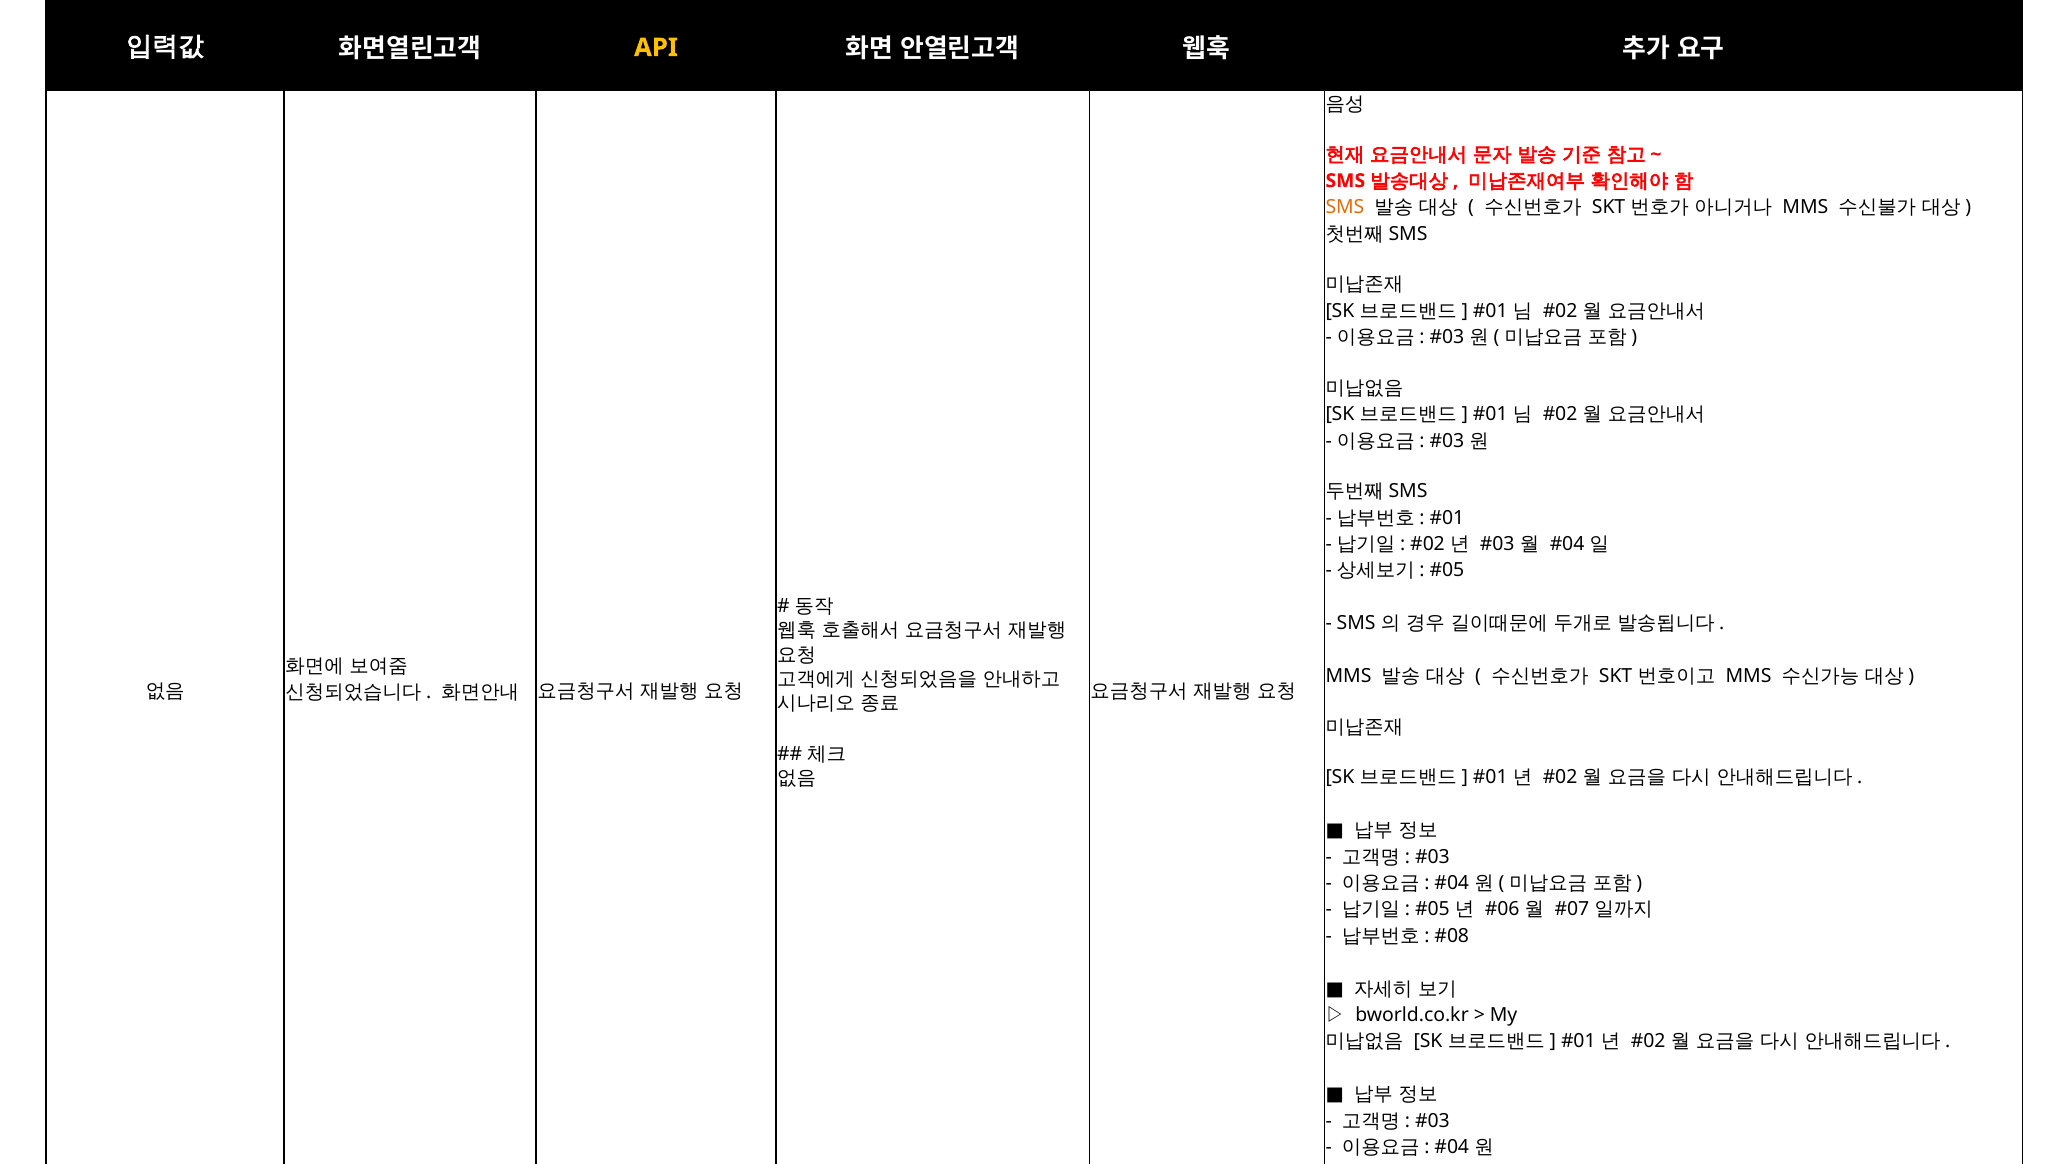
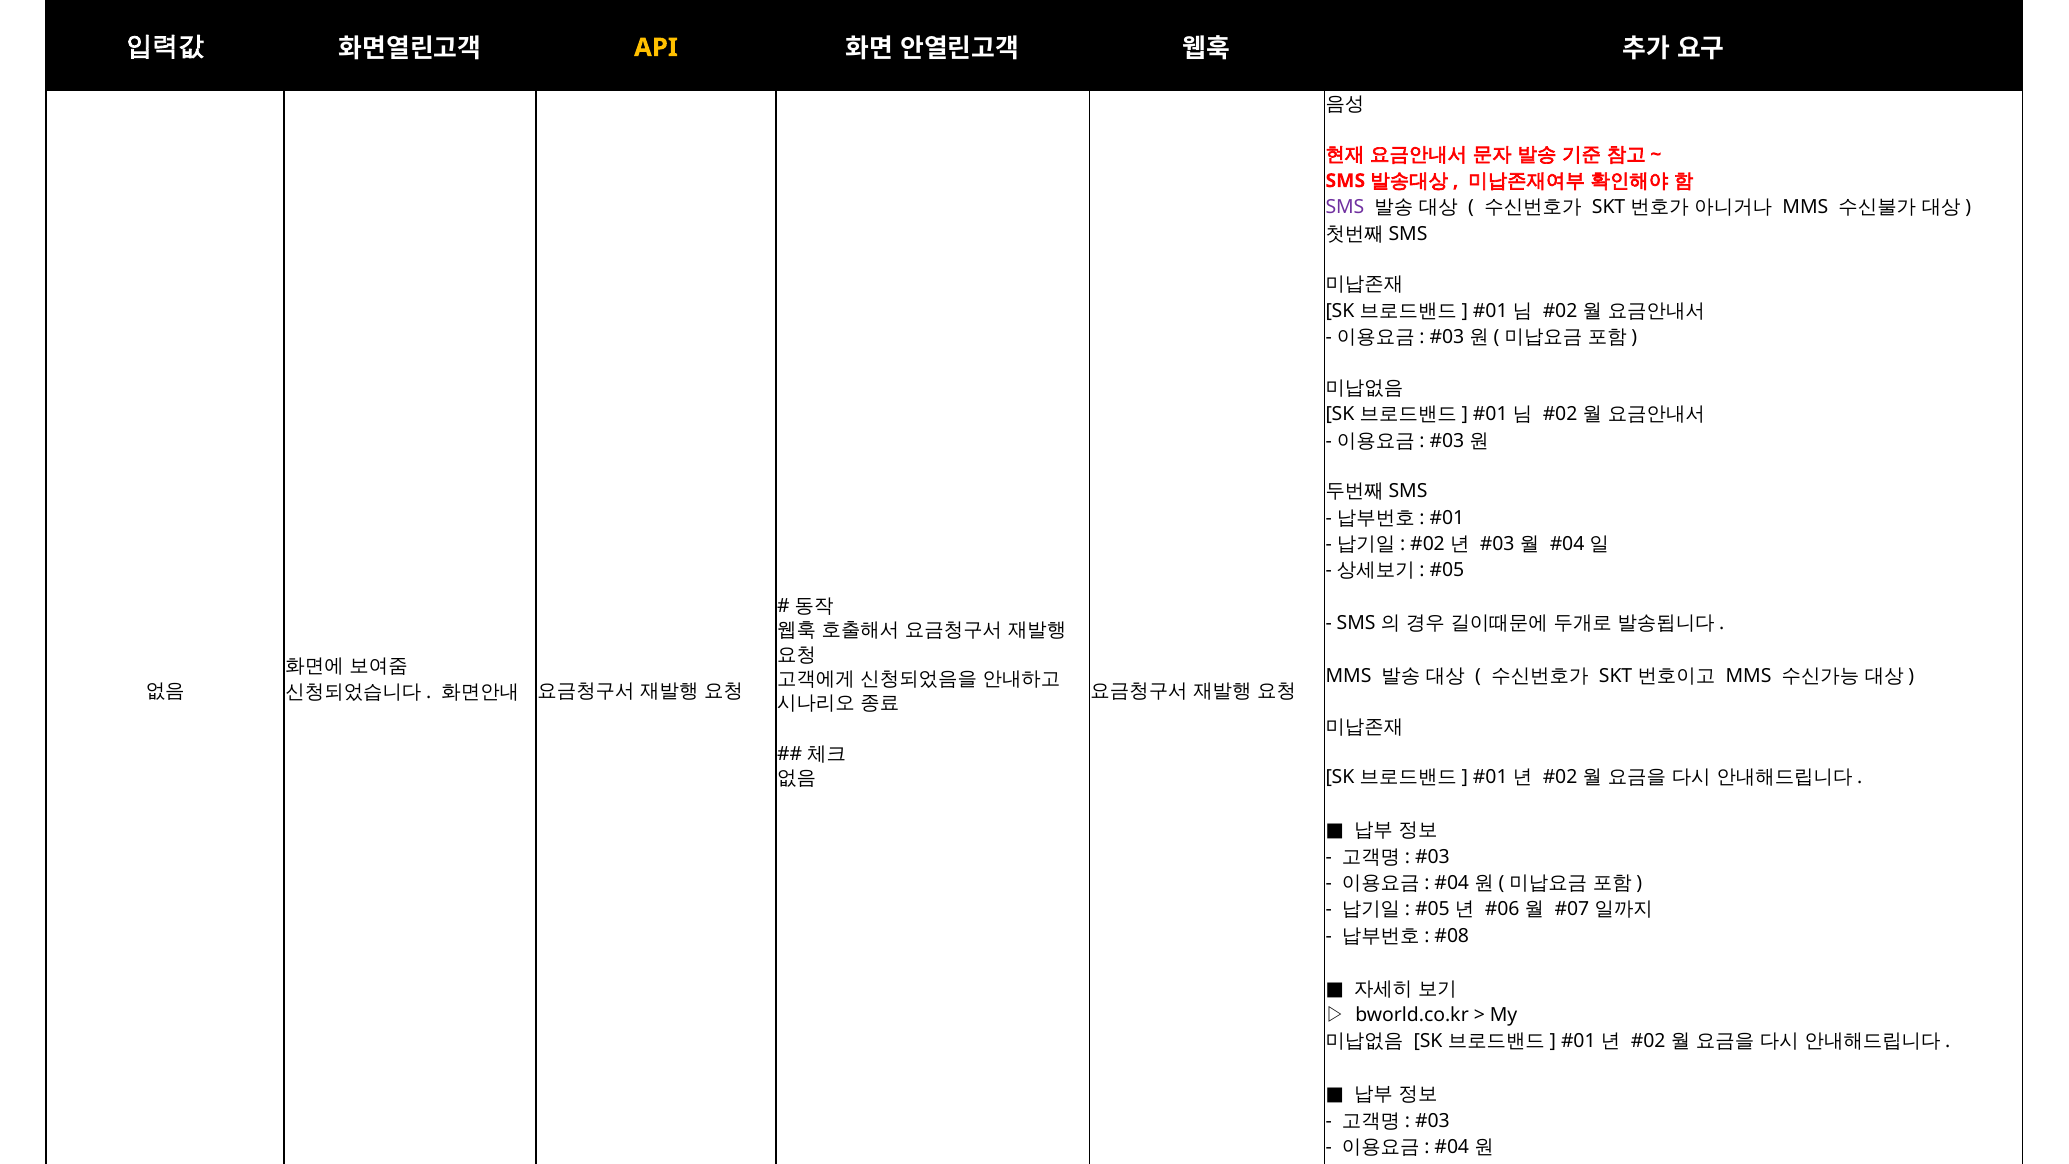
SMS colour: orange -> purple (1345, 207)
